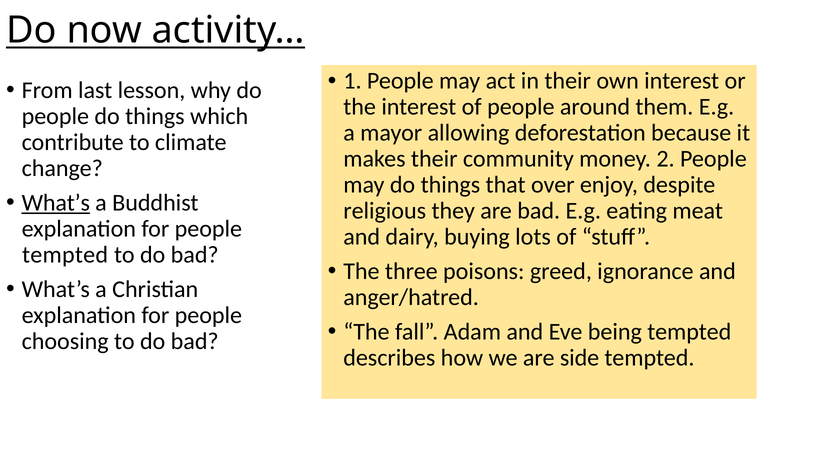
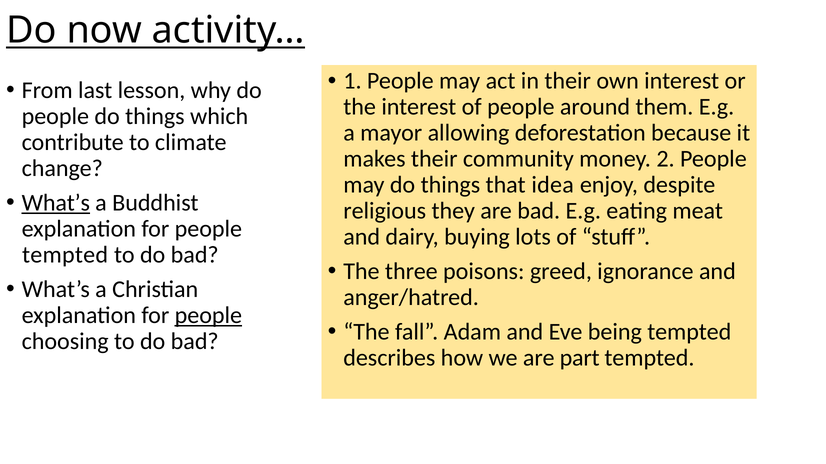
over: over -> idea (553, 185)
people underline: none -> present (208, 316)
side: side -> part (580, 358)
